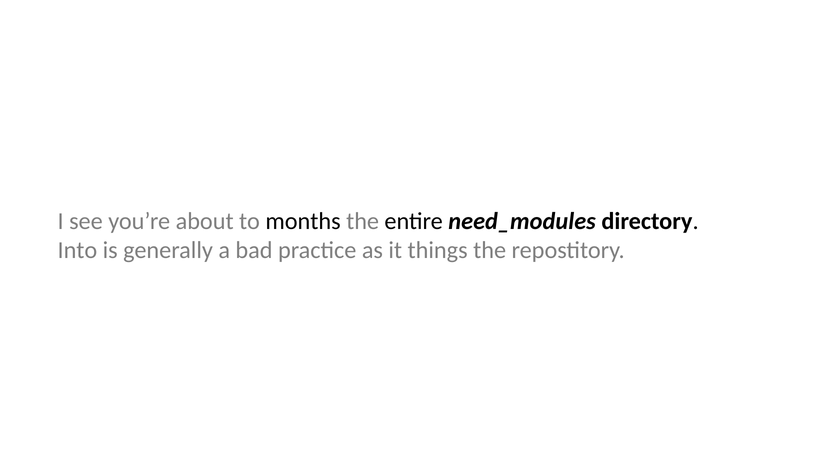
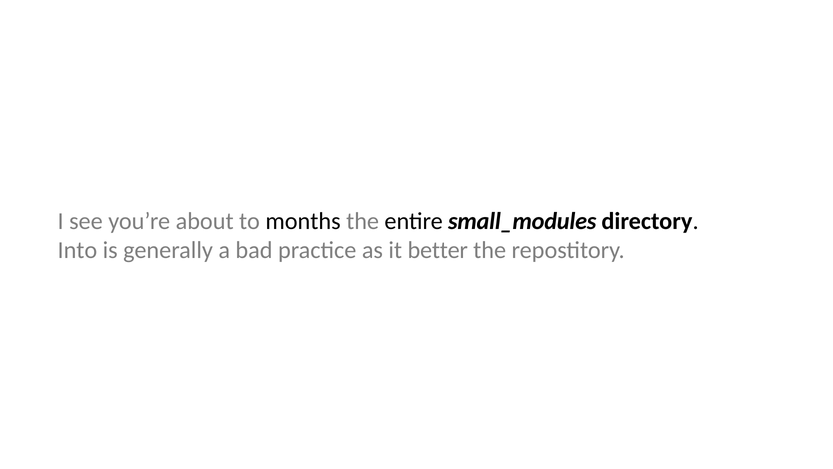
need_modules: need_modules -> small_modules (522, 221)
things: things -> better (438, 250)
